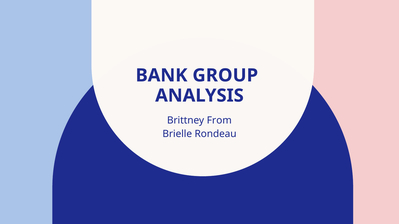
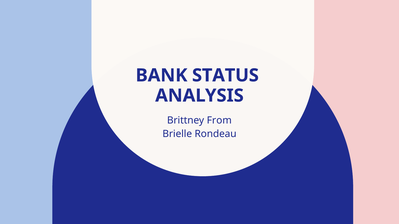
GROUP: GROUP -> STATUS (225, 76)
